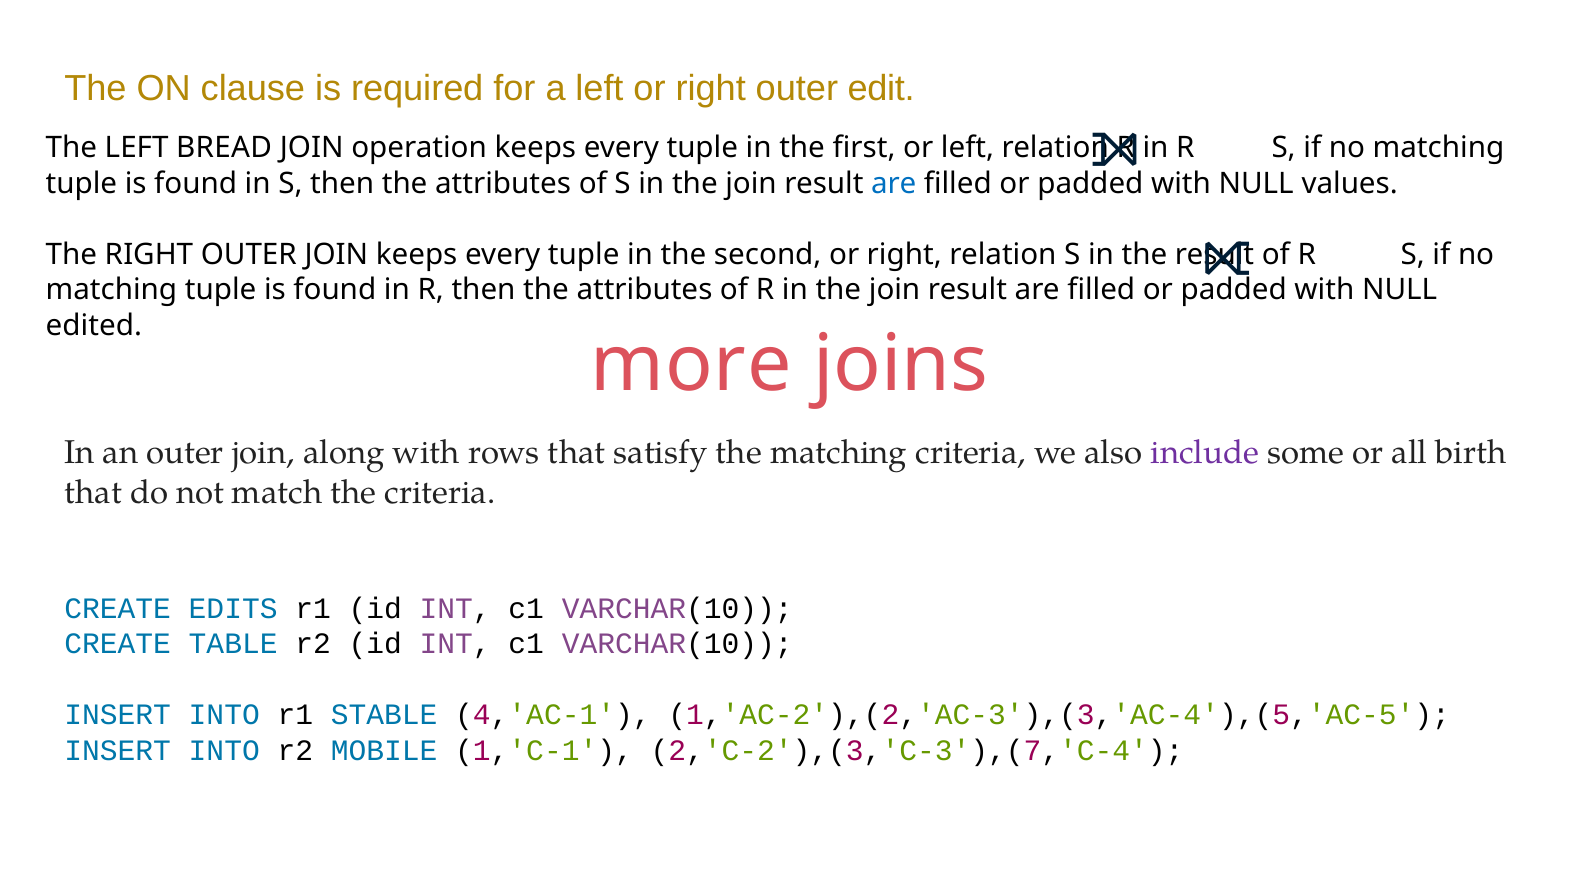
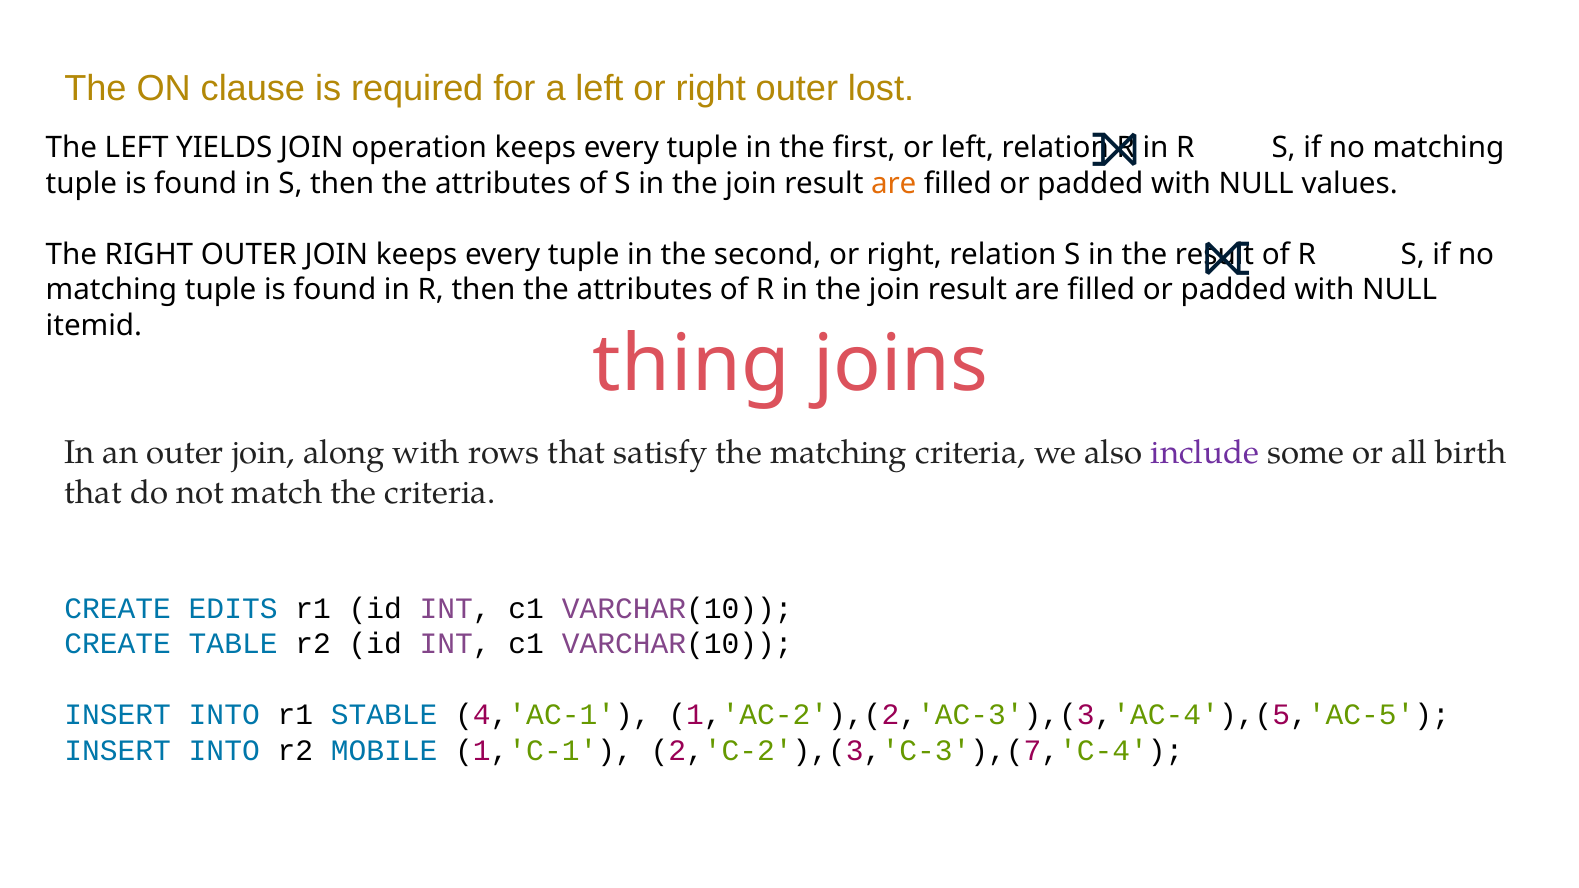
edit: edit -> lost (881, 88)
BREAD: BREAD -> YIELDS (224, 148)
are colour: blue -> orange (894, 183)
edited: edited -> itemid (94, 325)
more: more -> thing (691, 365)
